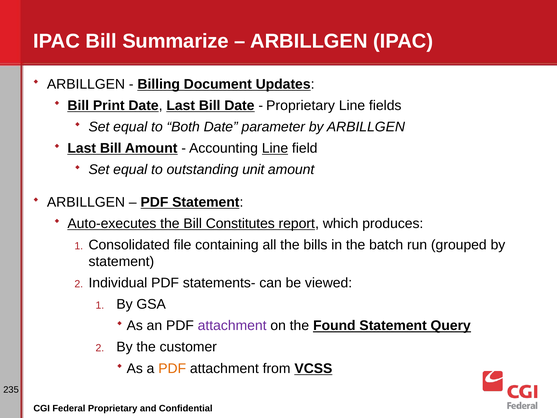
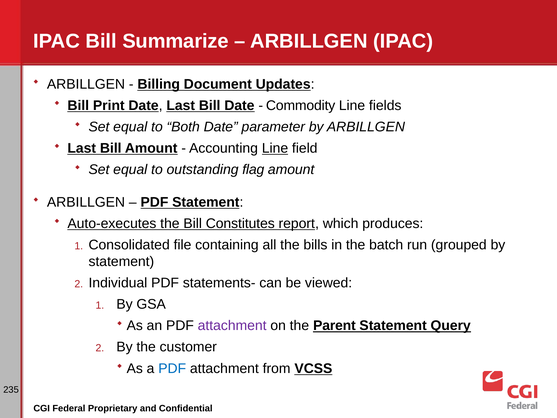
Proprietary: Proprietary -> Commodity (301, 105)
unit: unit -> flag (253, 169)
Found: Found -> Parent (334, 325)
PDF colour: orange -> blue (172, 368)
